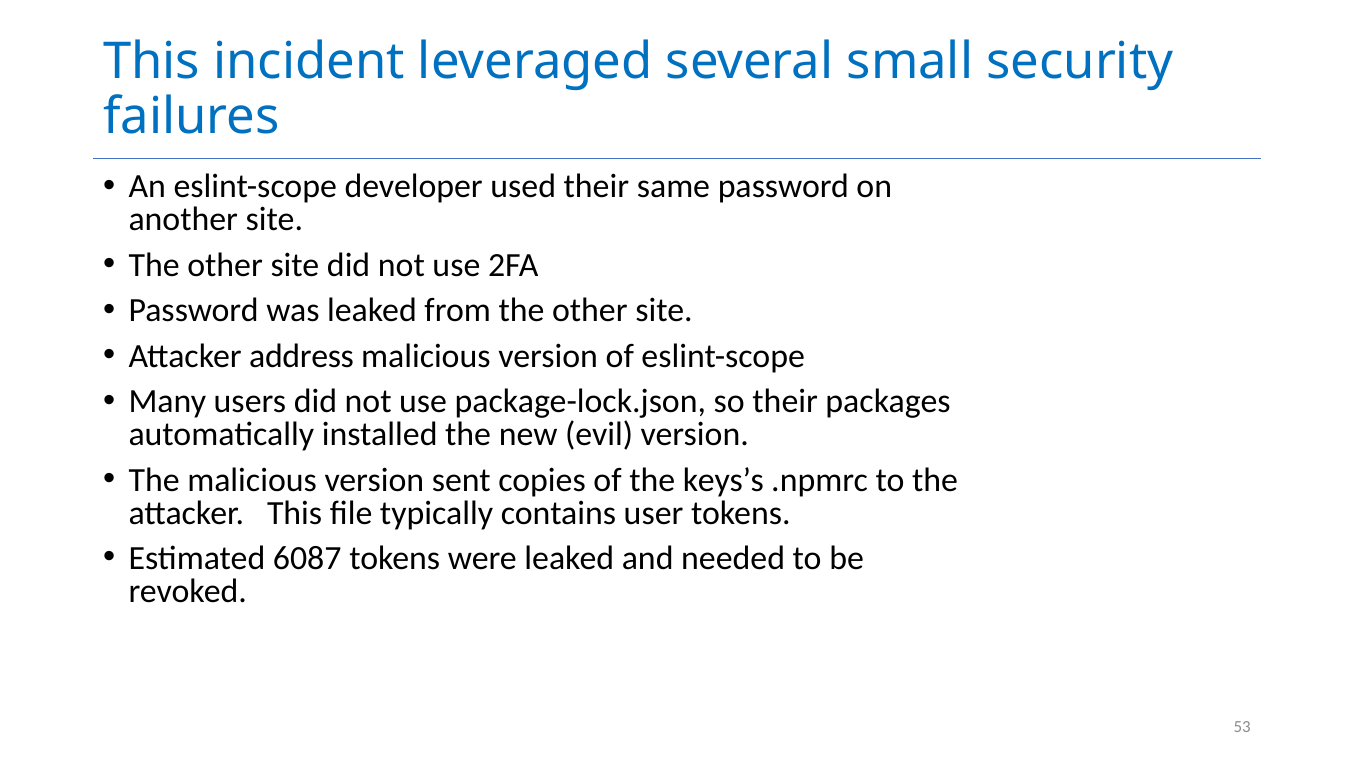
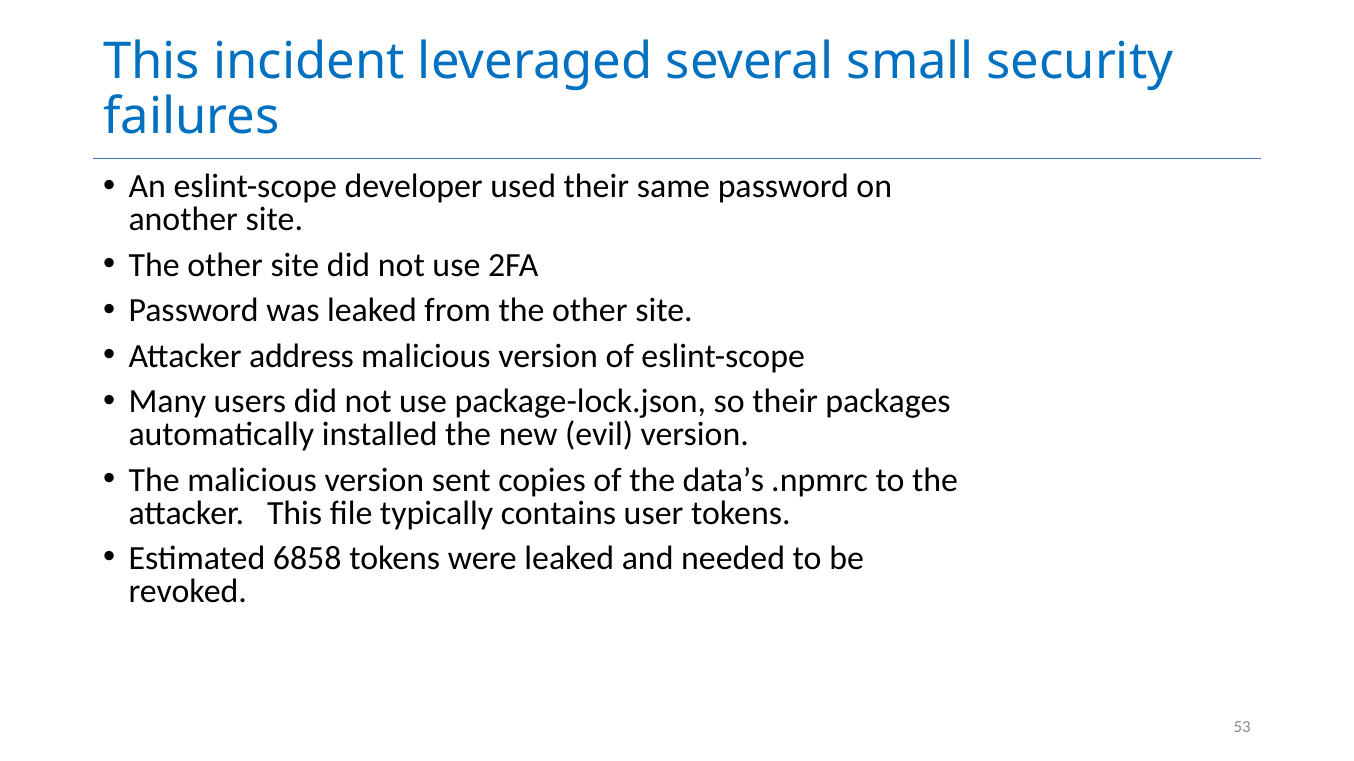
keys’s: keys’s -> data’s (723, 480)
6087: 6087 -> 6858 (307, 559)
